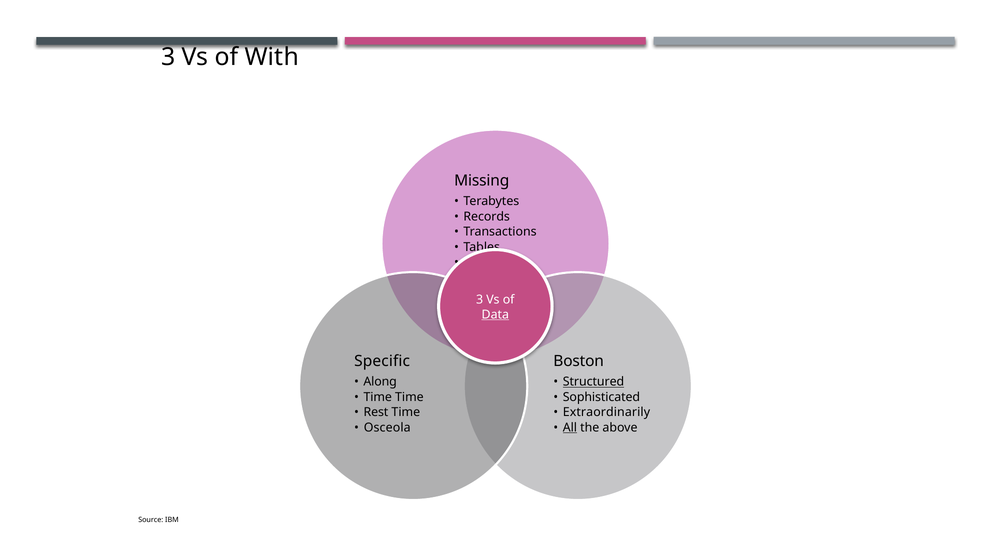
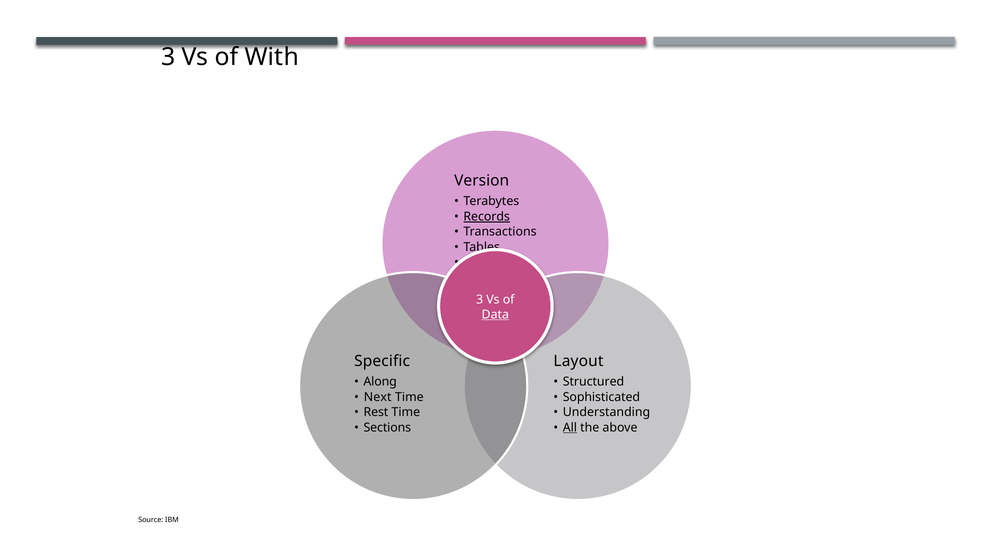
Missing: Missing -> Version (482, 181)
Records underline: none -> present (487, 217)
Boston: Boston -> Layout (578, 362)
Structured underline: present -> none (593, 382)
Time: Time -> Next (378, 397)
Extraordinarily: Extraordinarily -> Understanding (606, 413)
Osceola: Osceola -> Sections (387, 428)
